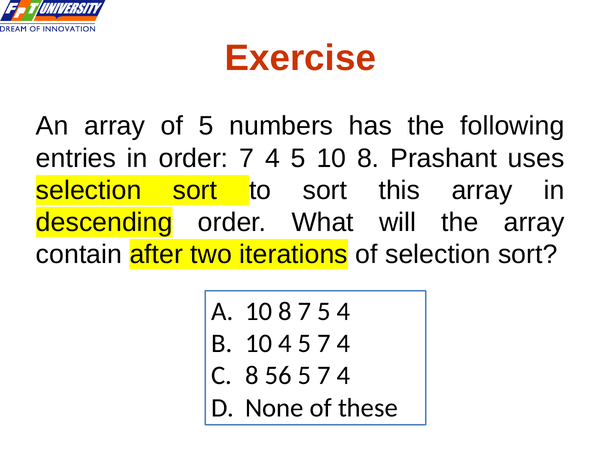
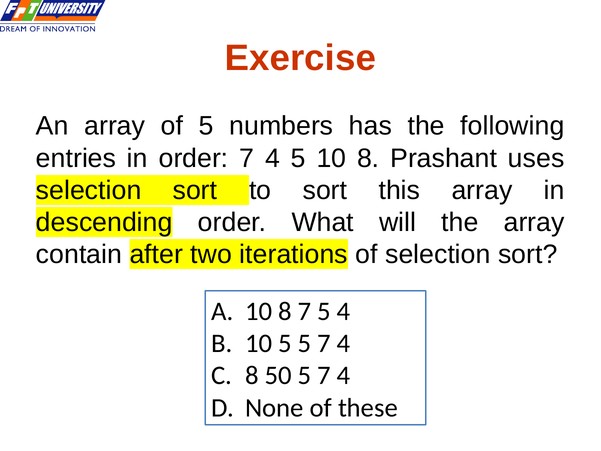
10 4: 4 -> 5 (285, 343)
56: 56 -> 50 (278, 375)
